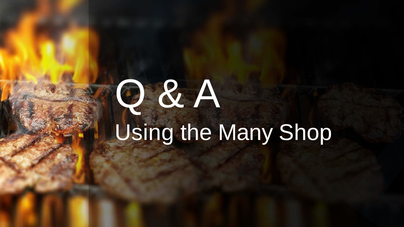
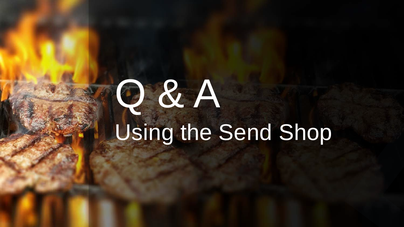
Many: Many -> Send (245, 133)
